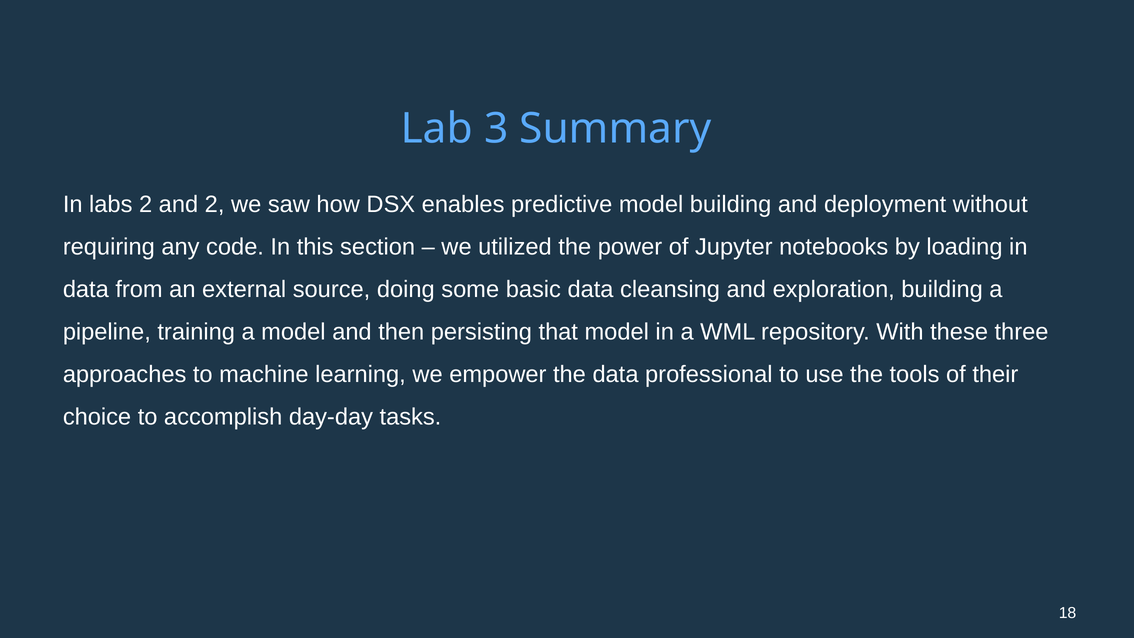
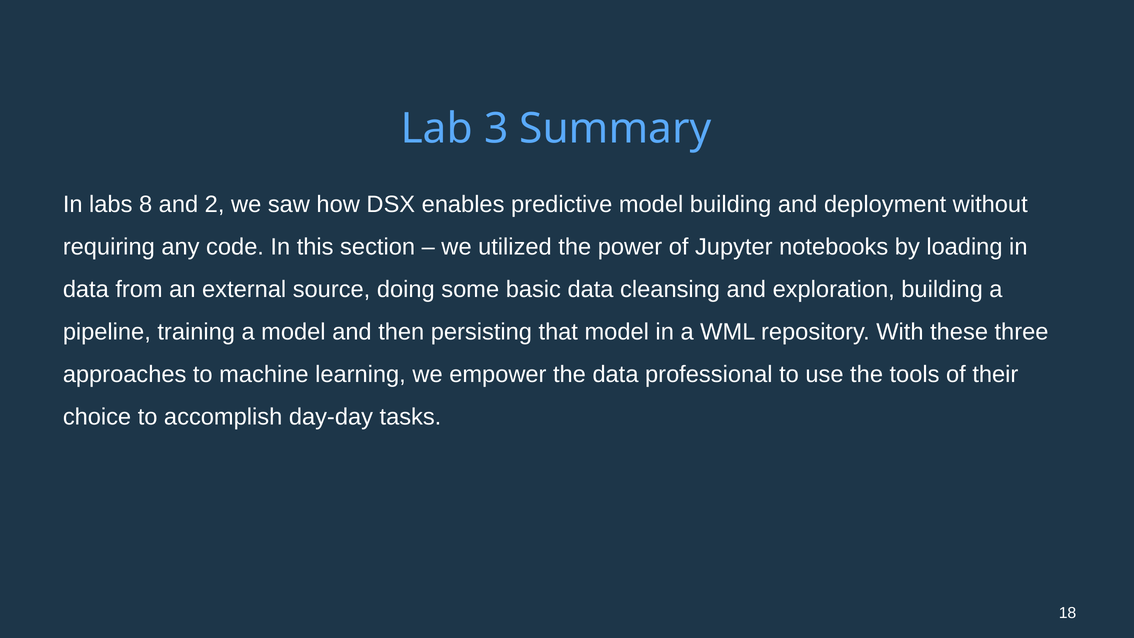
labs 2: 2 -> 8 (146, 204)
